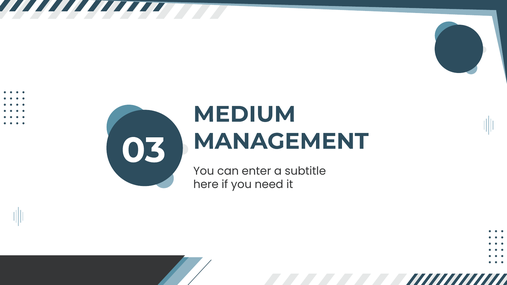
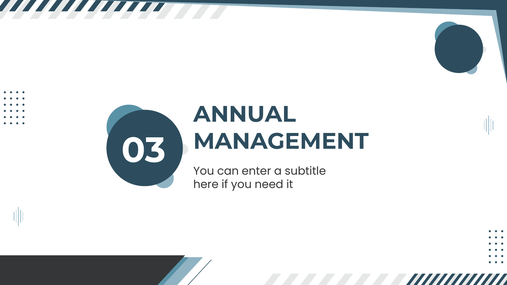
MEDIUM: MEDIUM -> ANNUAL (245, 114)
